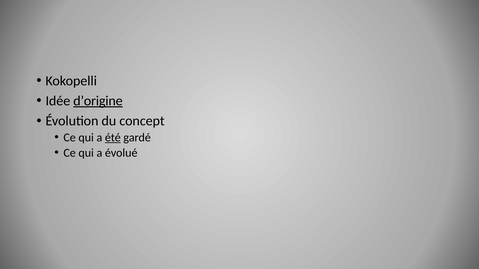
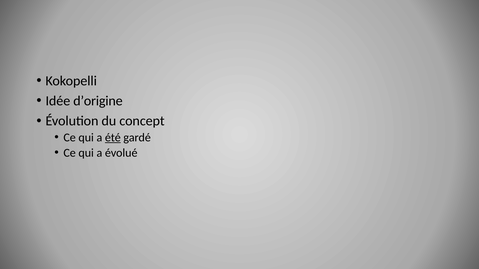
d’origine underline: present -> none (98, 101)
